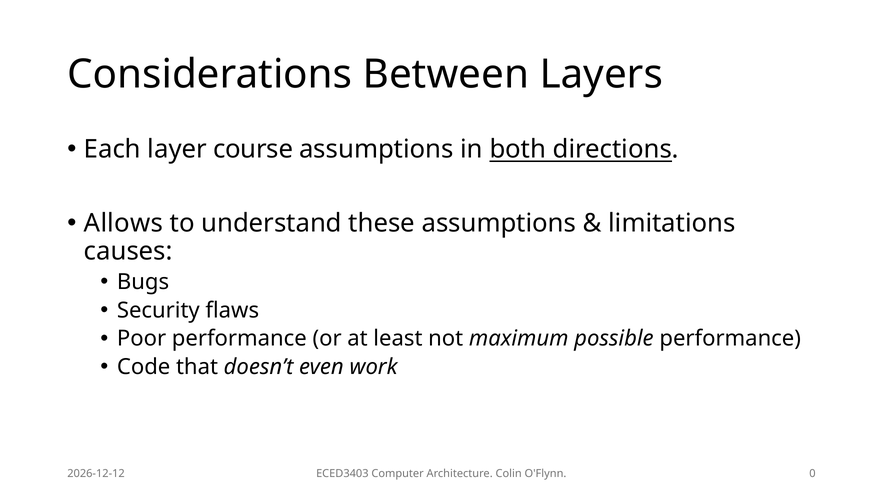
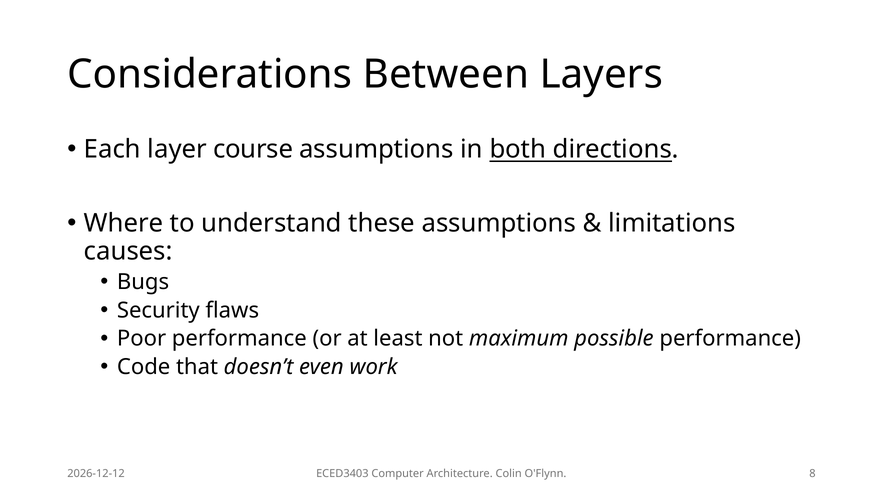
Allows: Allows -> Where (124, 223)
0: 0 -> 8 (813, 473)
